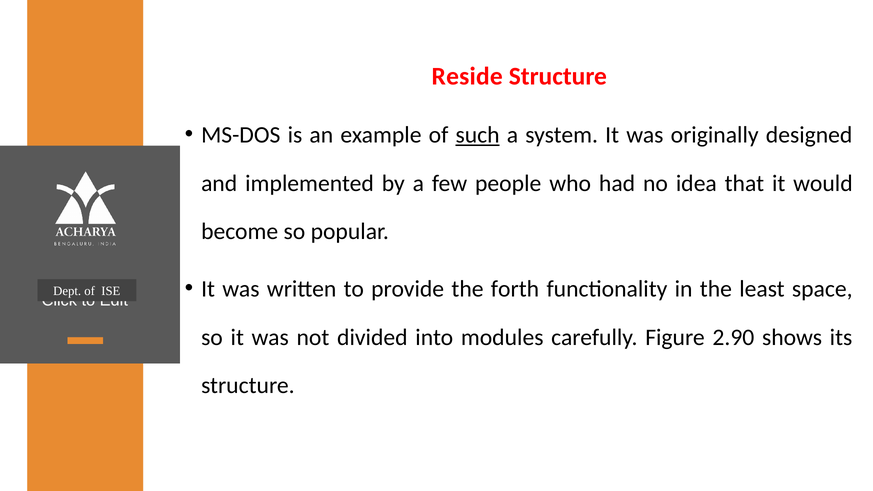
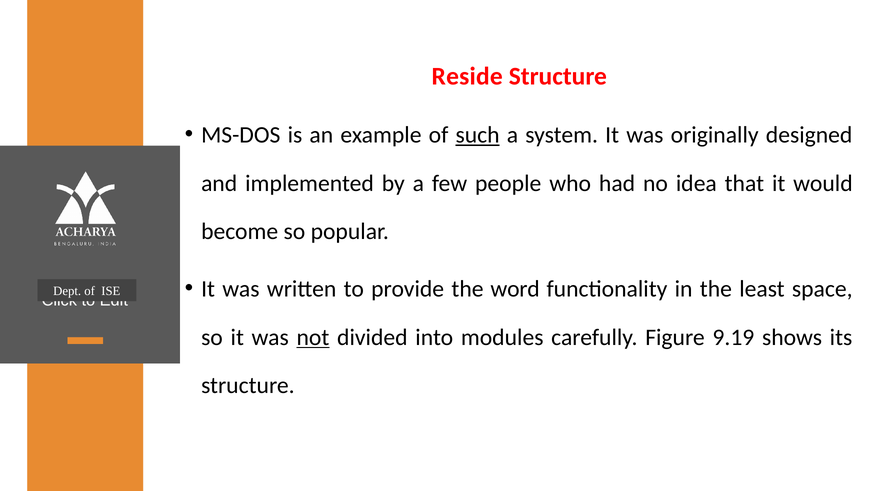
forth: forth -> word (515, 289)
not underline: none -> present (313, 337)
2.90: 2.90 -> 9.19 (733, 337)
